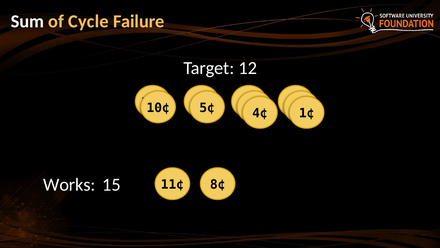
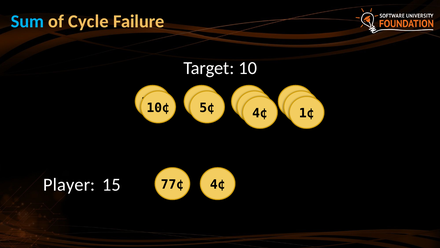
Sum colour: white -> light blue (27, 21)
12: 12 -> 10 (248, 68)
Works: Works -> Player (69, 184)
11¢: 11¢ -> 77¢ (172, 184)
8¢: 8¢ -> 4¢ (218, 184)
